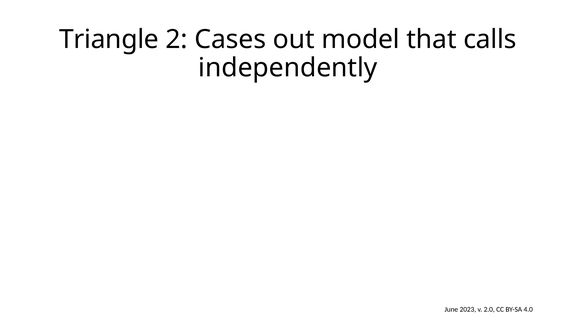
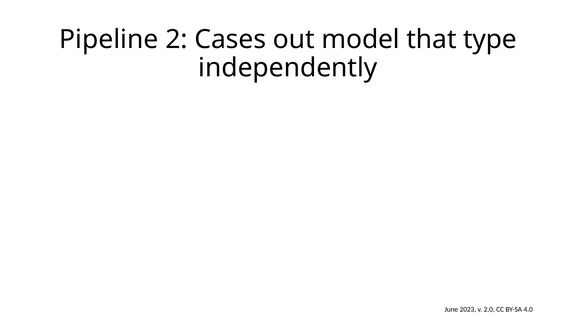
Triangle: Triangle -> Pipeline (109, 39)
calls: calls -> type (490, 39)
